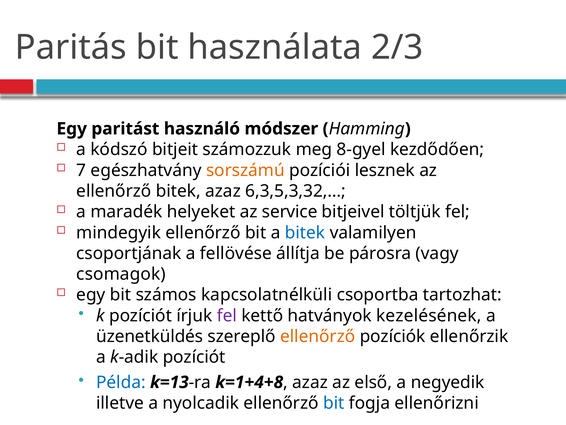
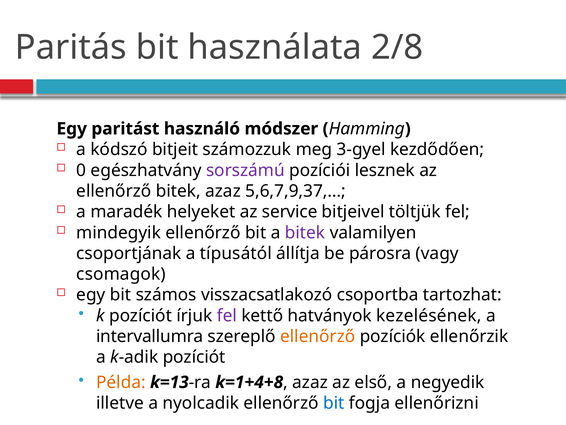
2/3: 2/3 -> 2/8 (397, 47)
8-gyel: 8-gyel -> 3-gyel (361, 149)
7: 7 -> 0 (81, 170)
sorszámú colour: orange -> purple (245, 170)
6,3,5,3,32,…: 6,3,5,3,32,… -> 5,6,7,9,37,… (296, 191)
bitek colour: blue -> purple (305, 232)
fellövése: fellövése -> típusától (236, 253)
kapcsolatnélküli: kapcsolatnélküli -> visszacsatlakozó (267, 295)
üzenetküldés: üzenetküldés -> intervallumra (150, 336)
Példa colour: blue -> orange (121, 382)
